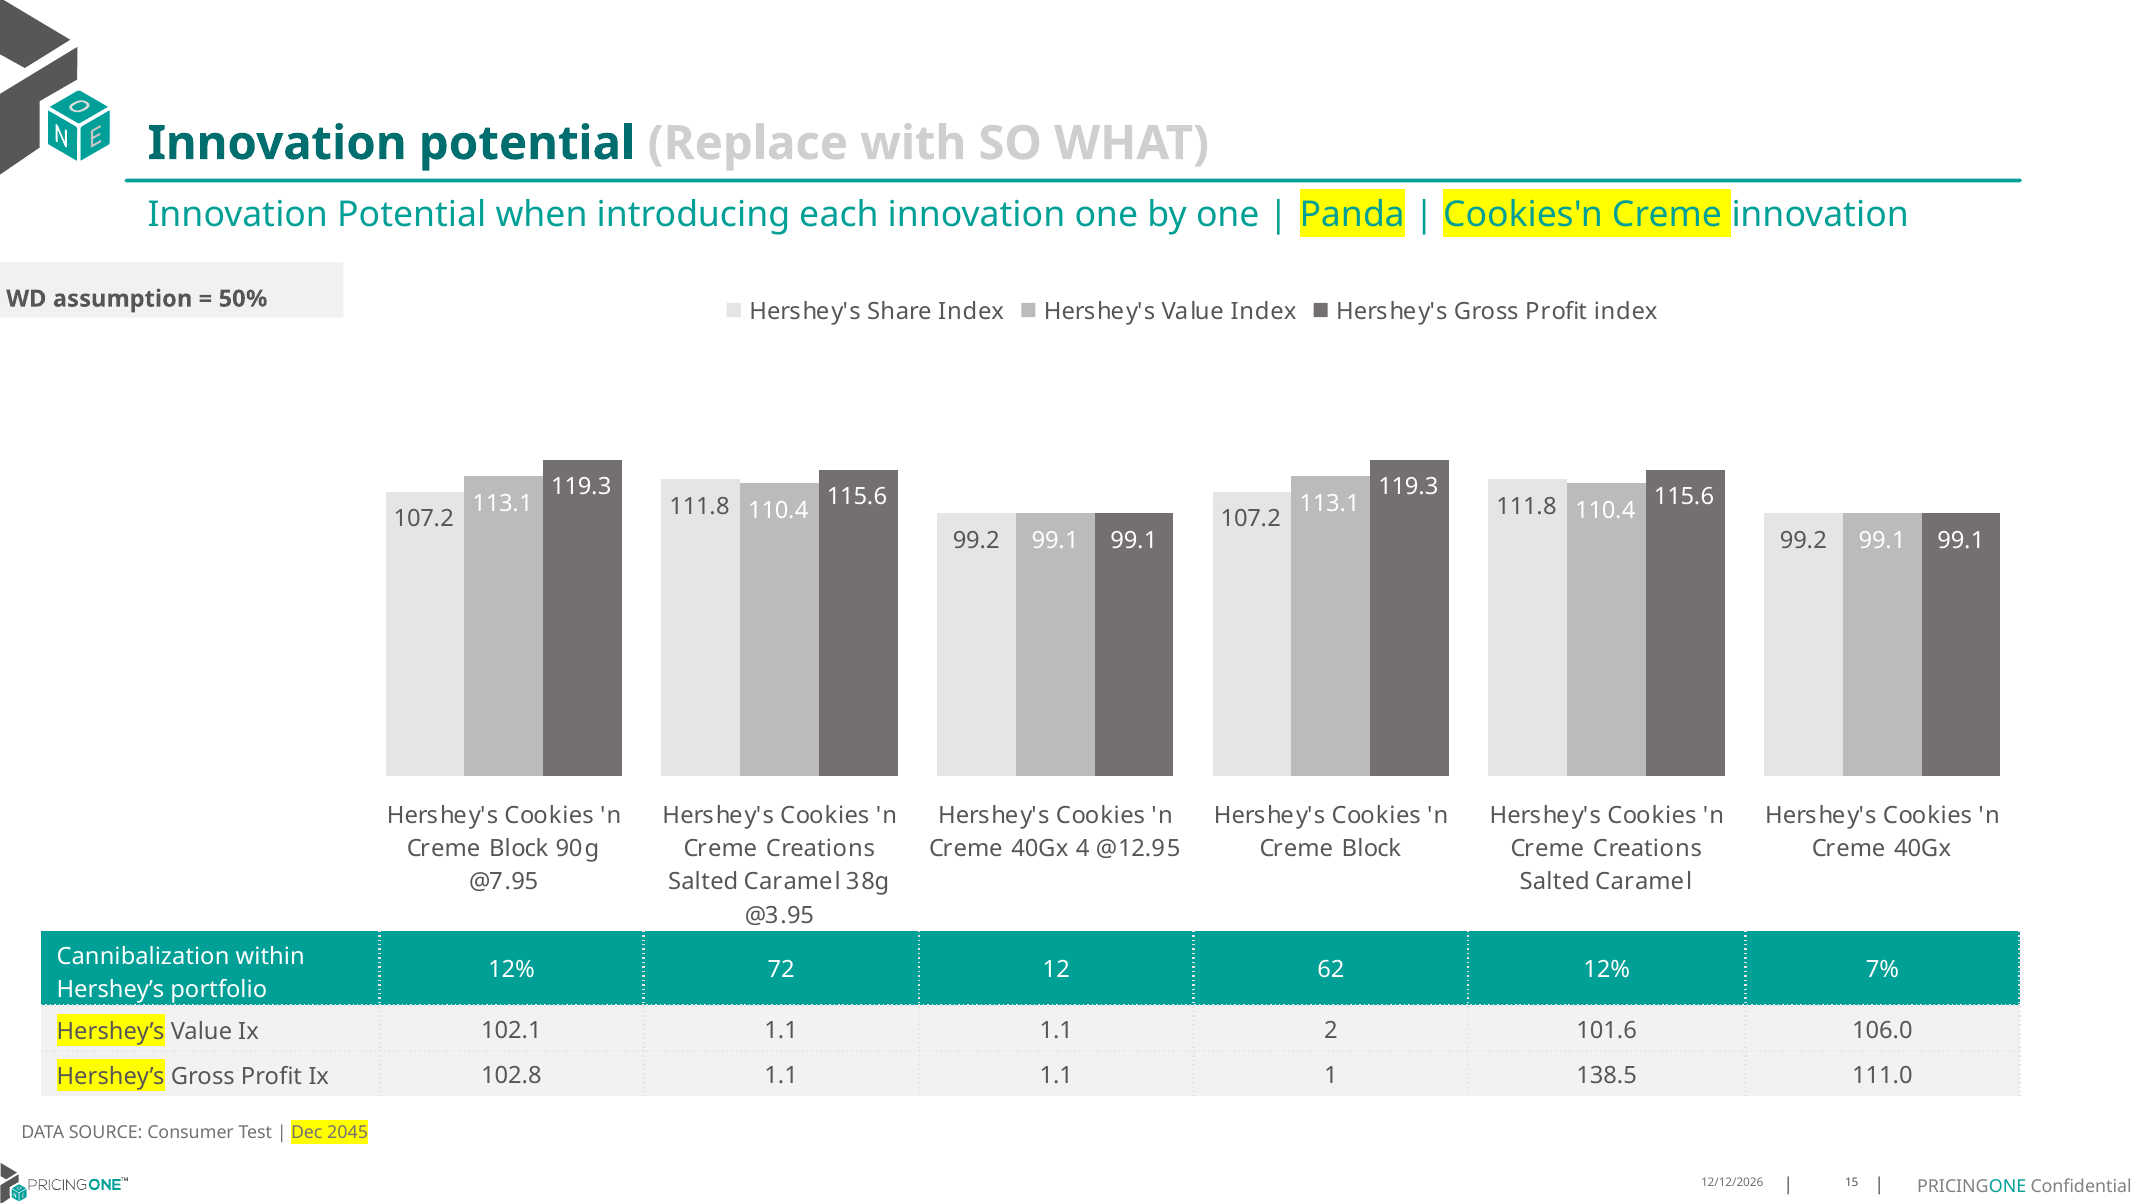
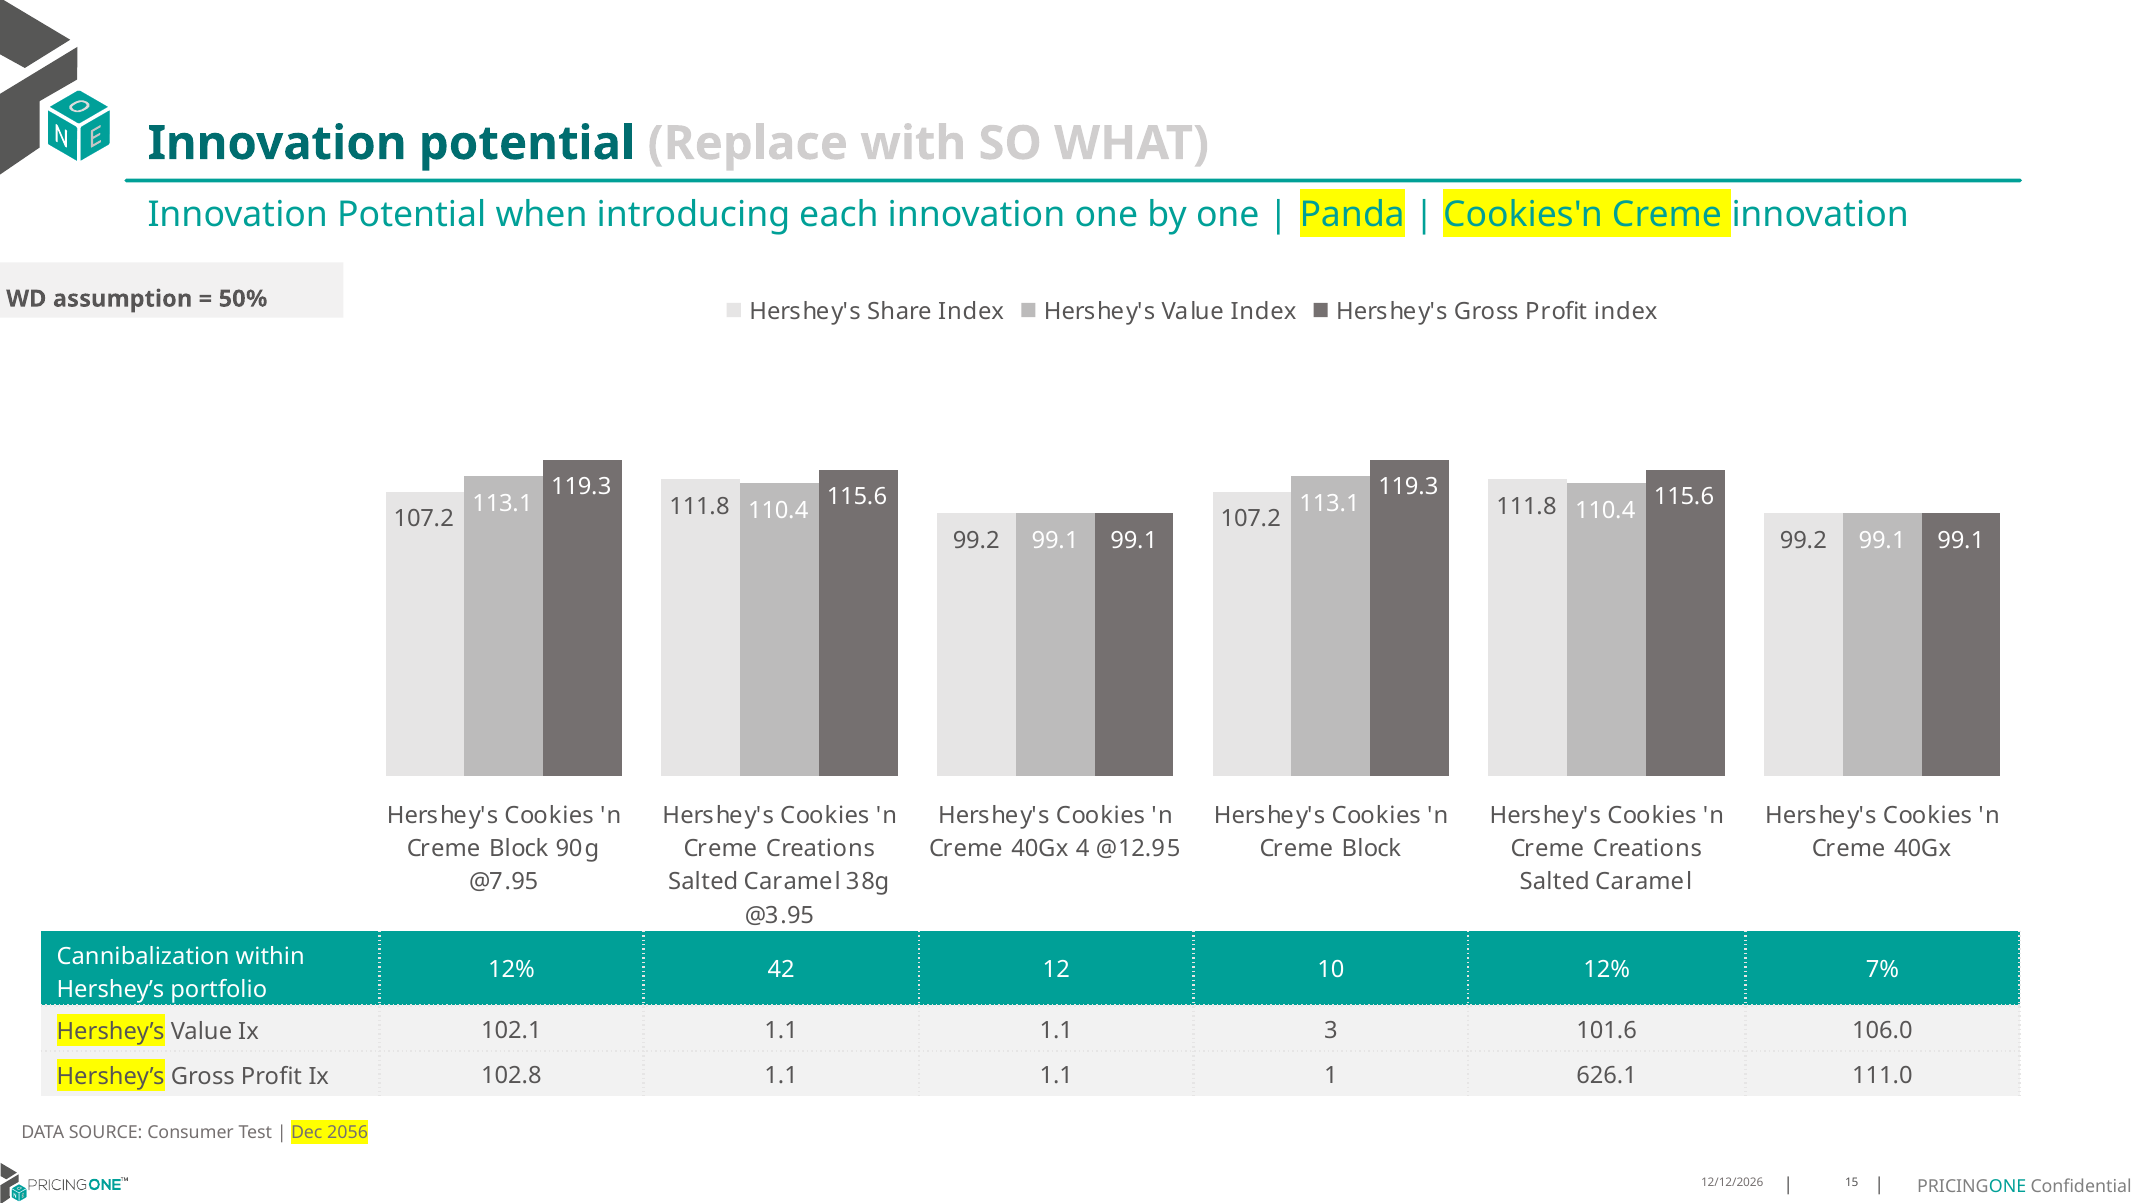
72: 72 -> 42 (781, 969)
62: 62 -> 10 (1331, 969)
2: 2 -> 3 (1331, 1030)
138.5: 138.5 -> 626.1 (1607, 1075)
2045: 2045 -> 2056 (348, 1133)
